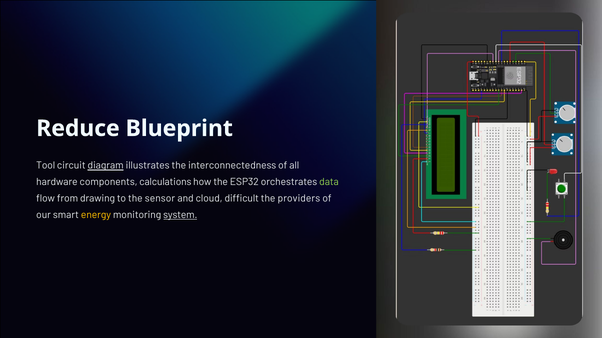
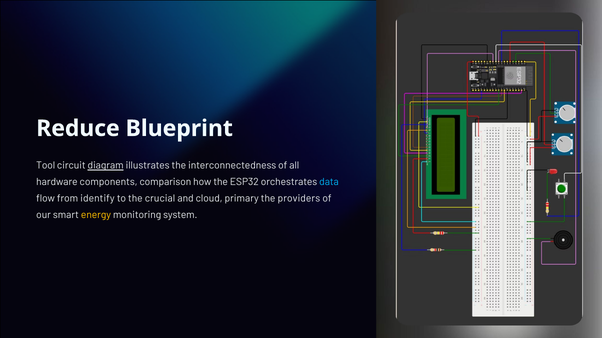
calculations: calculations -> comparison (165, 182)
data colour: light green -> light blue (329, 182)
drawing: drawing -> identify (97, 199)
sensor: sensor -> crucial (160, 199)
difficult: difficult -> primary (242, 199)
system underline: present -> none (180, 215)
